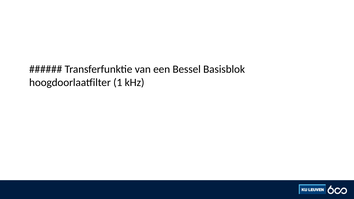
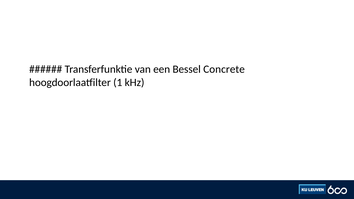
Basisblok: Basisblok -> Concrete (224, 69)
